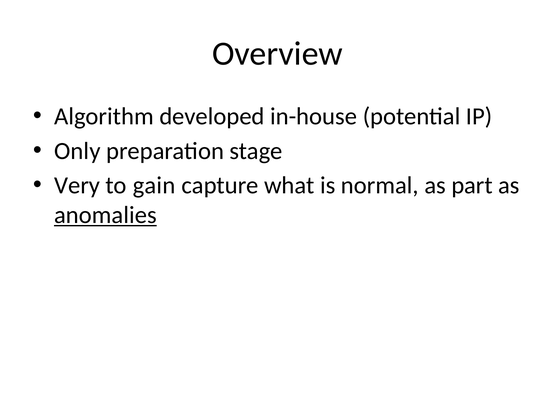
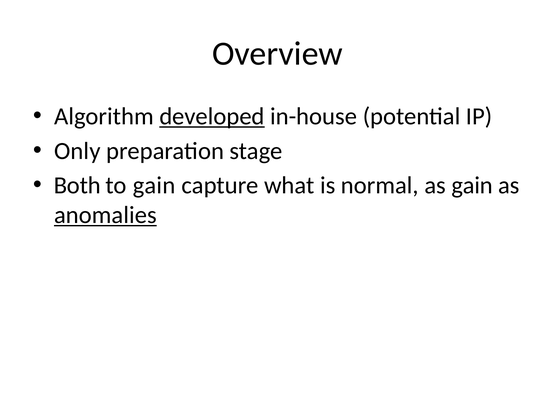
developed underline: none -> present (212, 116)
Very: Very -> Both (77, 186)
as part: part -> gain (472, 186)
